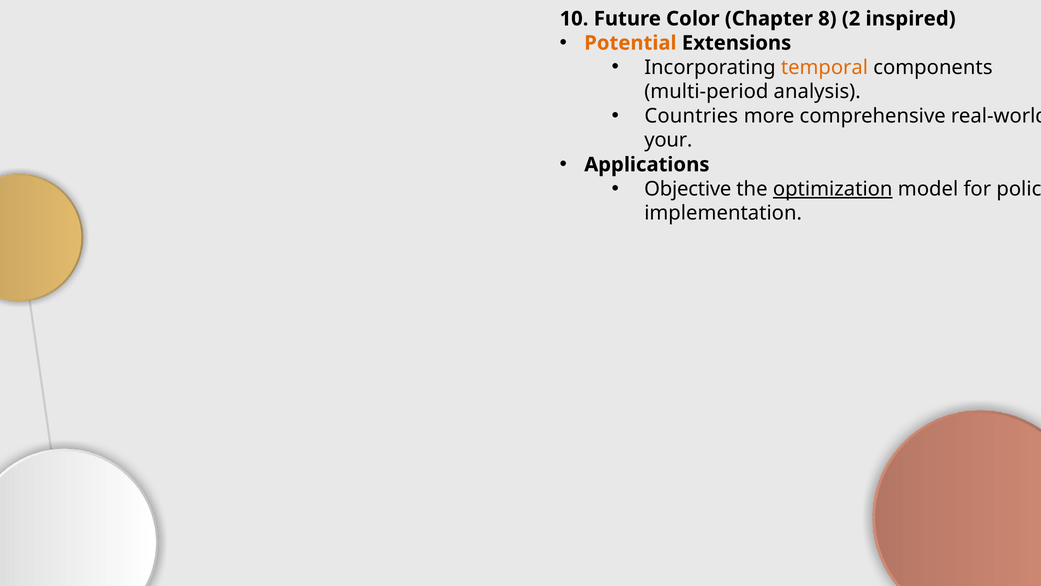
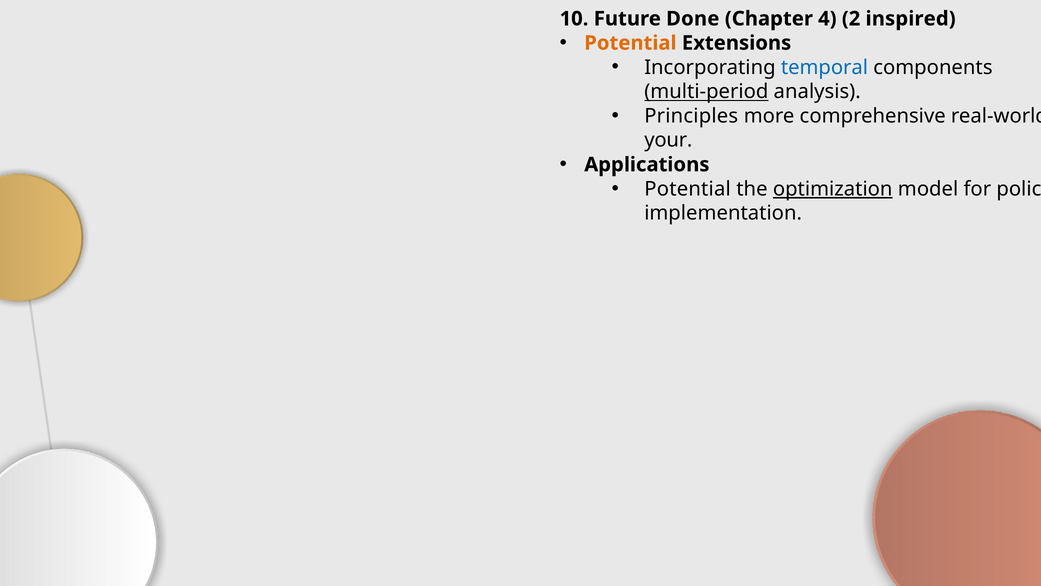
Color: Color -> Done (693, 19)
8: 8 -> 4 (827, 19)
temporal colour: orange -> blue (824, 67)
multi-period underline: none -> present (706, 92)
Countries: Countries -> Principles (691, 116)
Objective: Objective -> Potential (688, 189)
